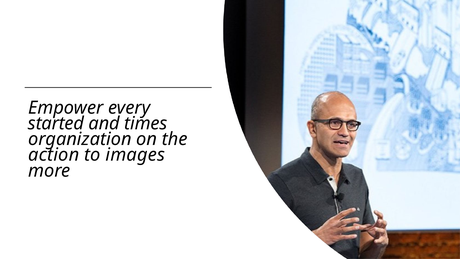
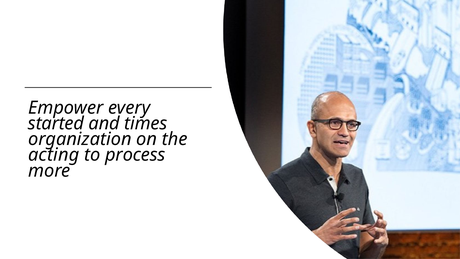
action: action -> acting (54, 155)
images: images -> process (135, 155)
